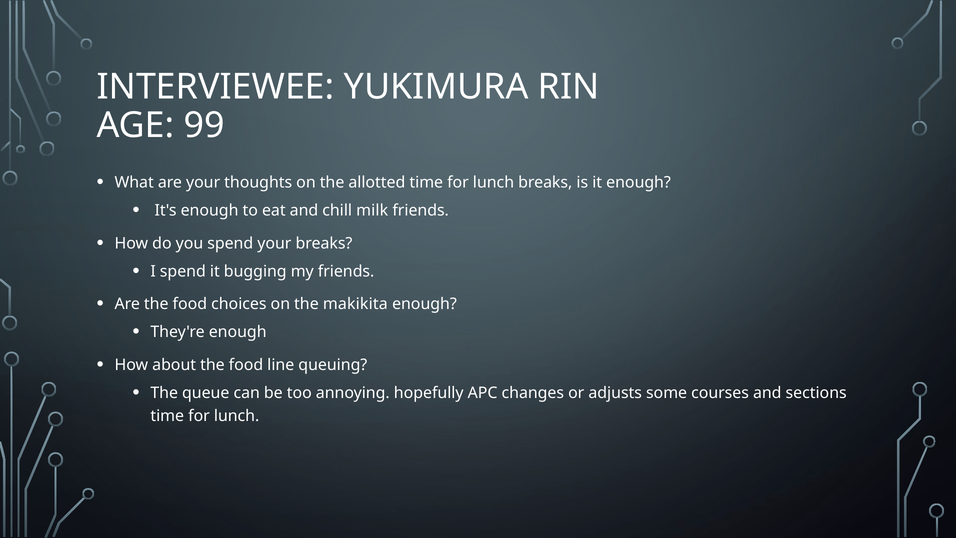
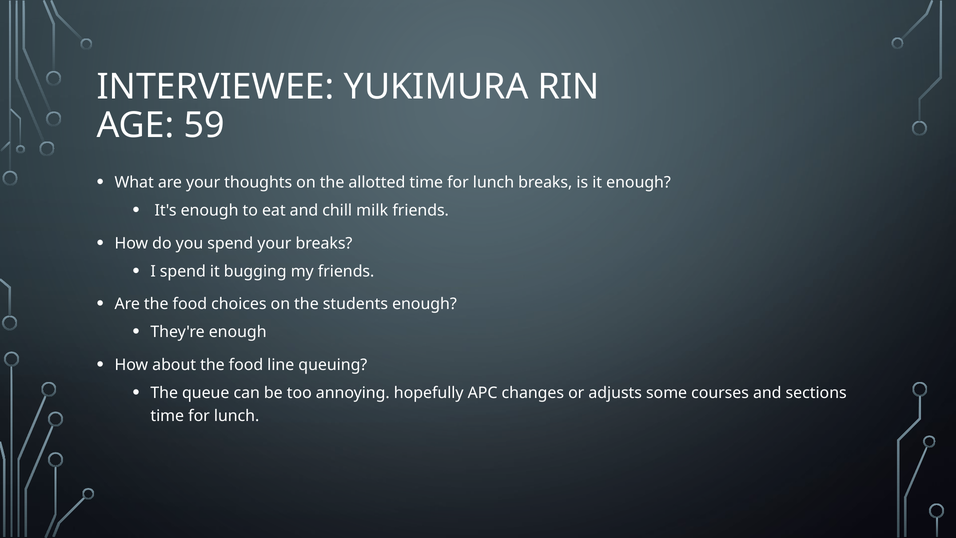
99: 99 -> 59 (204, 126)
makikita: makikita -> students (355, 304)
